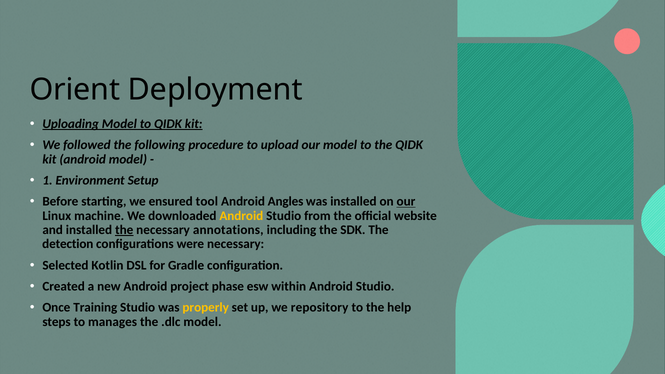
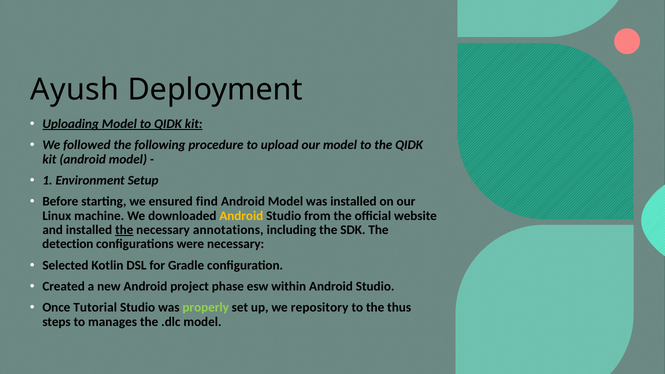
Orient: Orient -> Ayush (75, 90)
tool: tool -> find (207, 202)
Angles: Angles -> Model (286, 202)
our underline: present -> none (406, 202)
Training: Training -> Tutorial (95, 308)
properly colour: yellow -> light green (206, 308)
help: help -> thus (399, 308)
